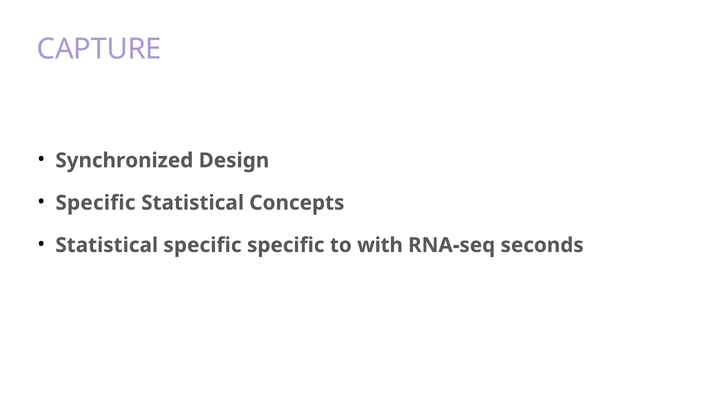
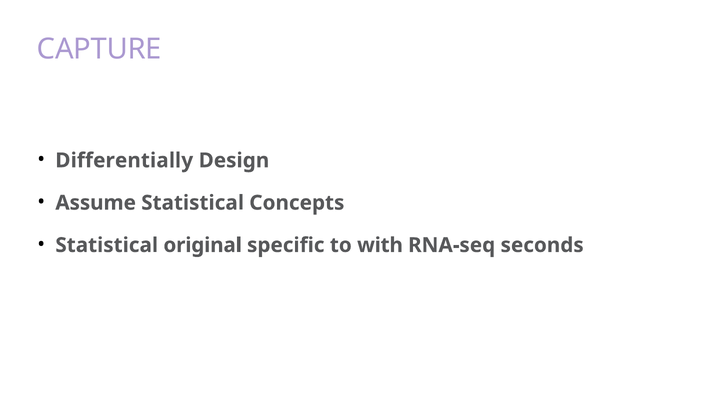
Synchronized: Synchronized -> Differentially (124, 160)
Specific: Specific -> Assume (96, 203)
Statistical specific: specific -> original (203, 245)
